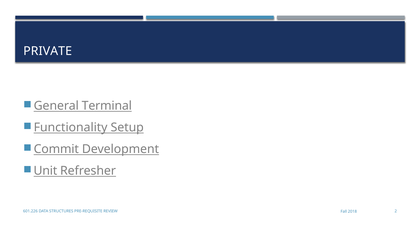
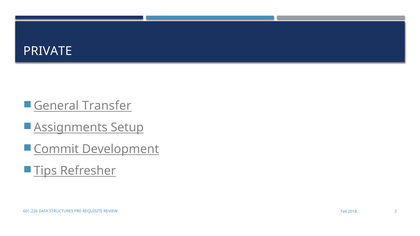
Terminal: Terminal -> Transfer (107, 106)
Functionality: Functionality -> Assignments (71, 127)
Unit: Unit -> Tips (45, 171)
